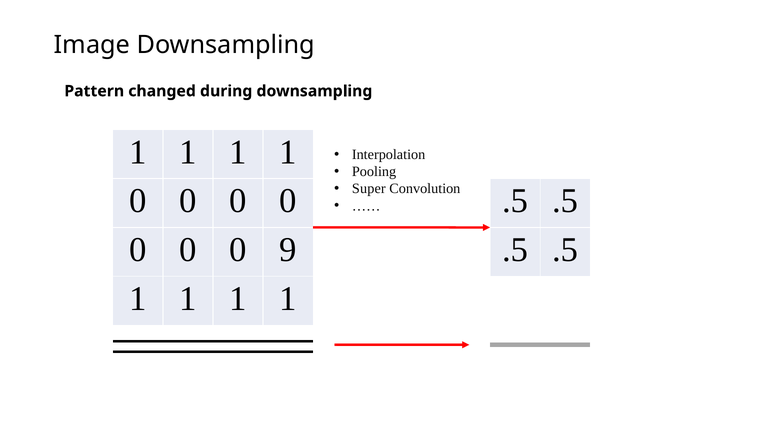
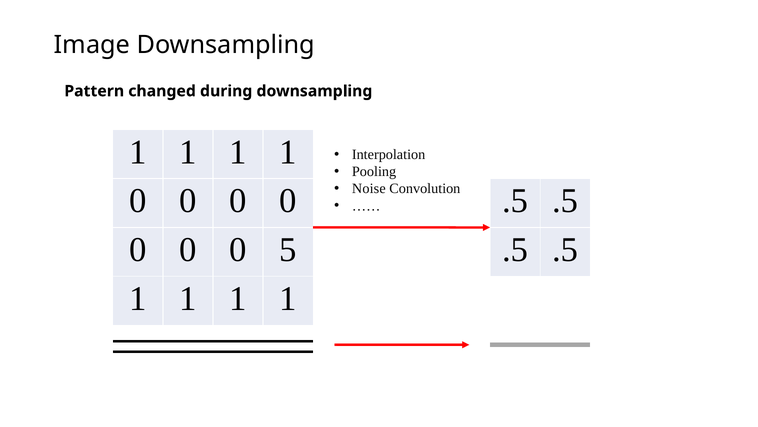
Super: Super -> Noise (369, 188)
9: 9 -> 5 (288, 249)
